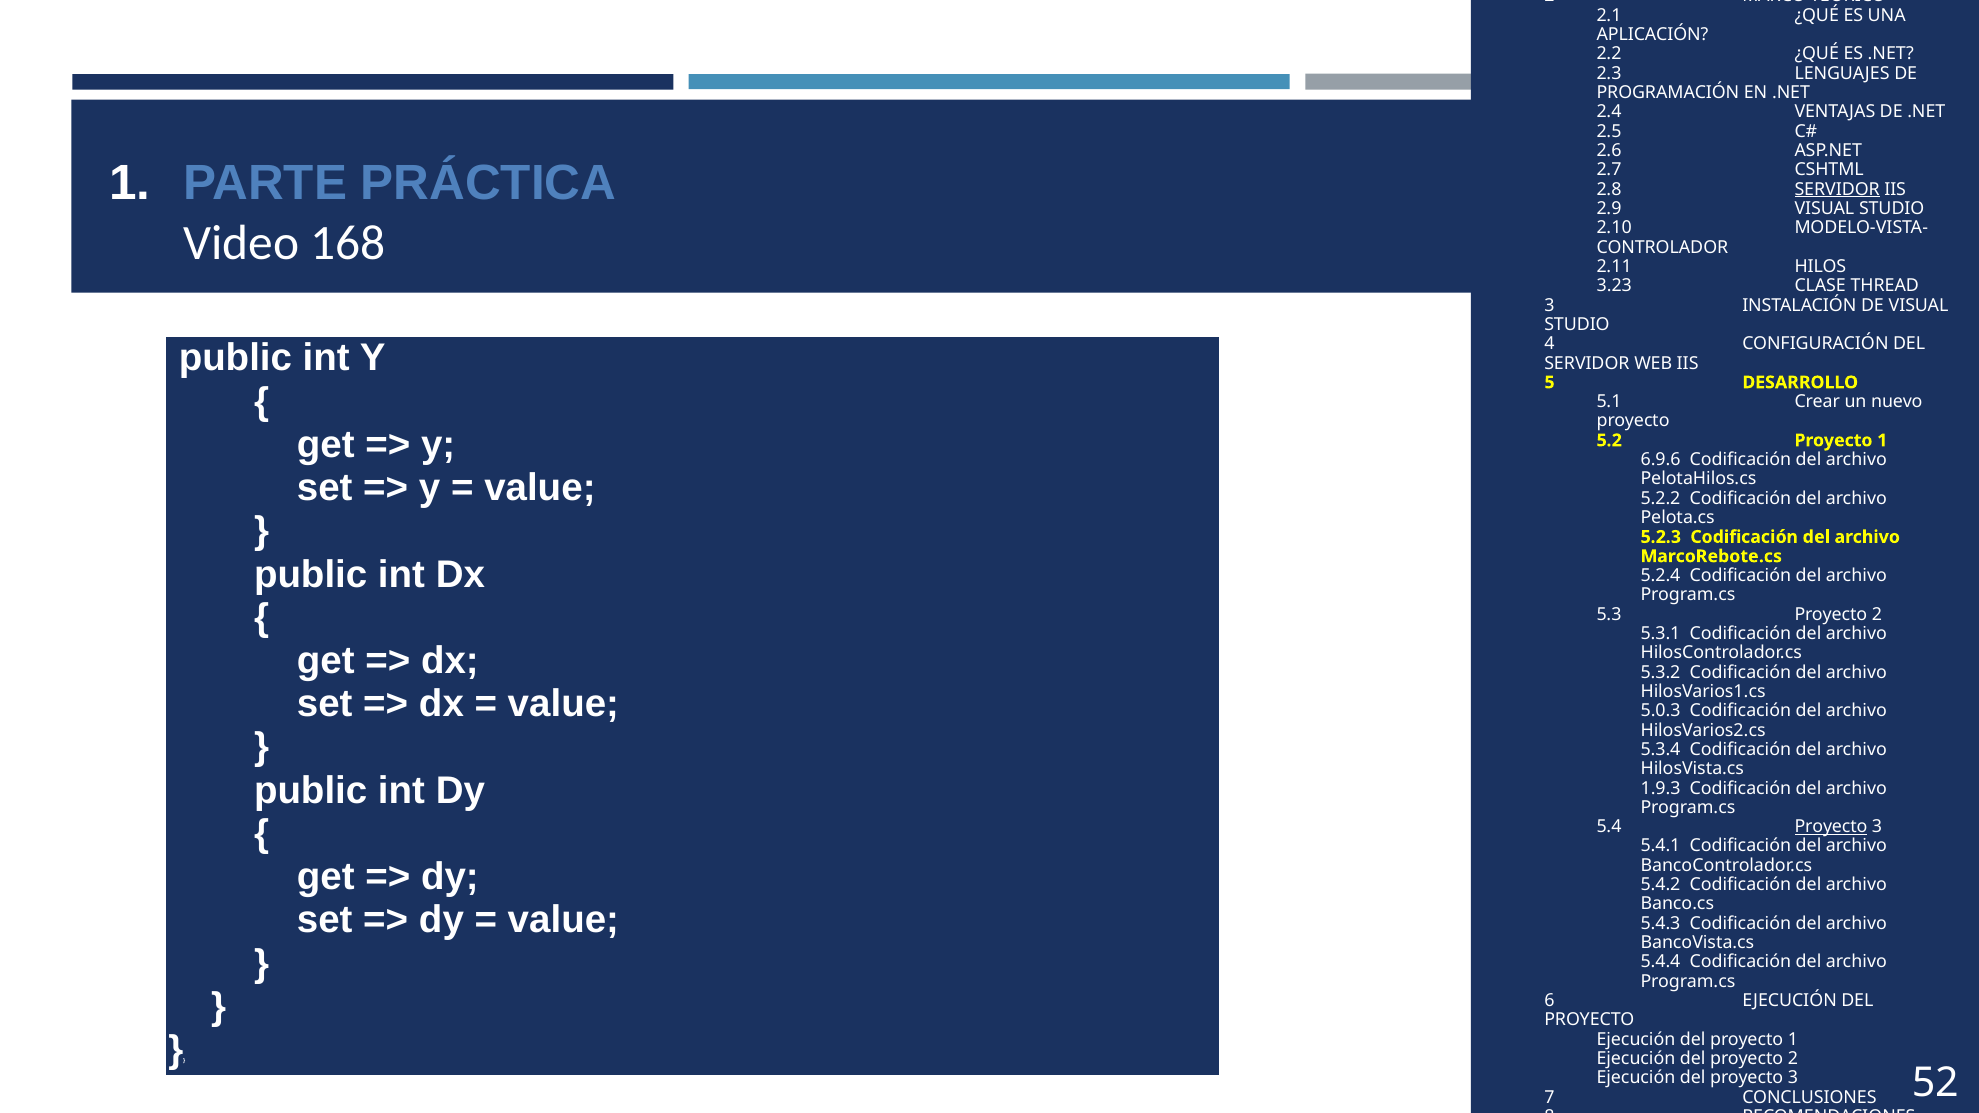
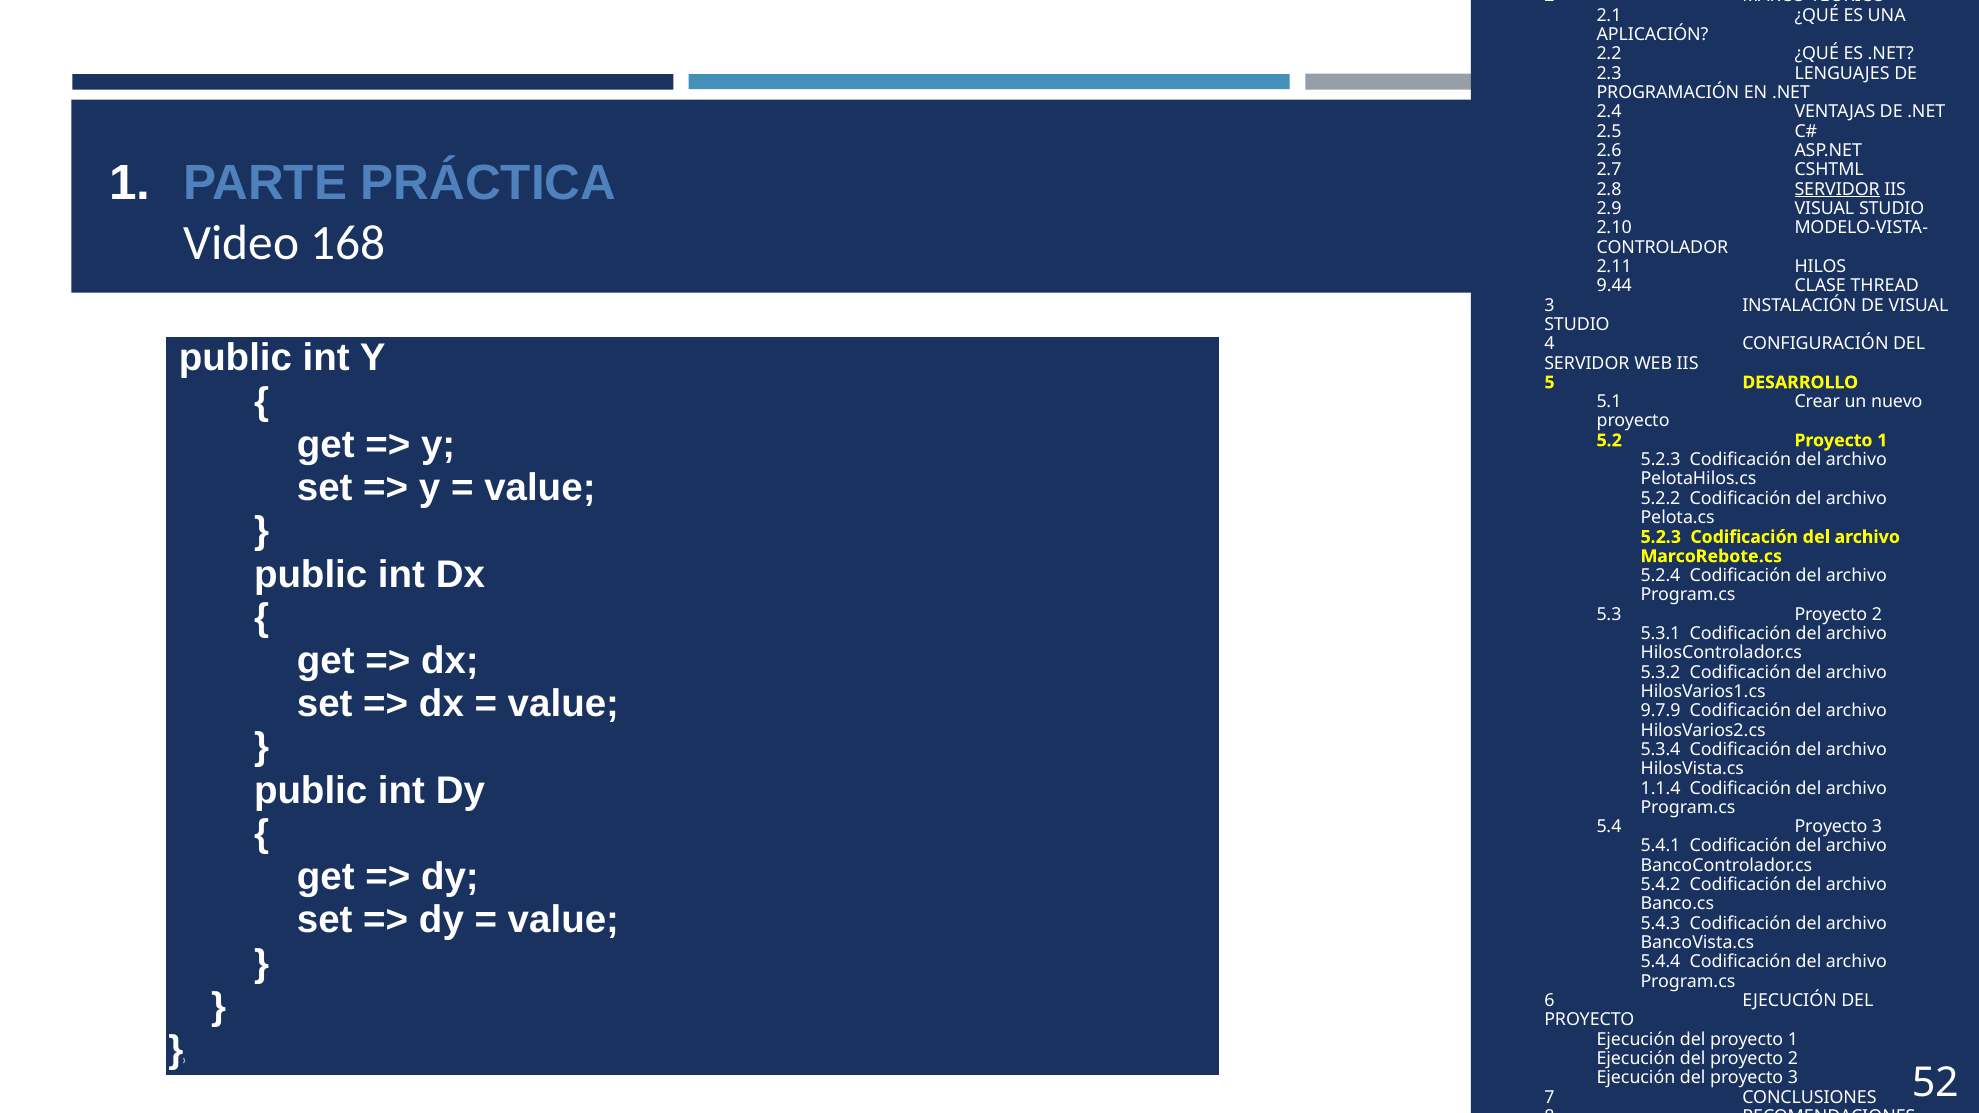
3.23: 3.23 -> 9.44 (1614, 286)
6.9.6: 6.9.6 -> 5.2.3 (1661, 460)
5.0.3: 5.0.3 -> 9.7.9 (1661, 711)
1.9.3: 1.9.3 -> 1.1.4 (1661, 788)
Proyecto underline: present -> none (1831, 827)
